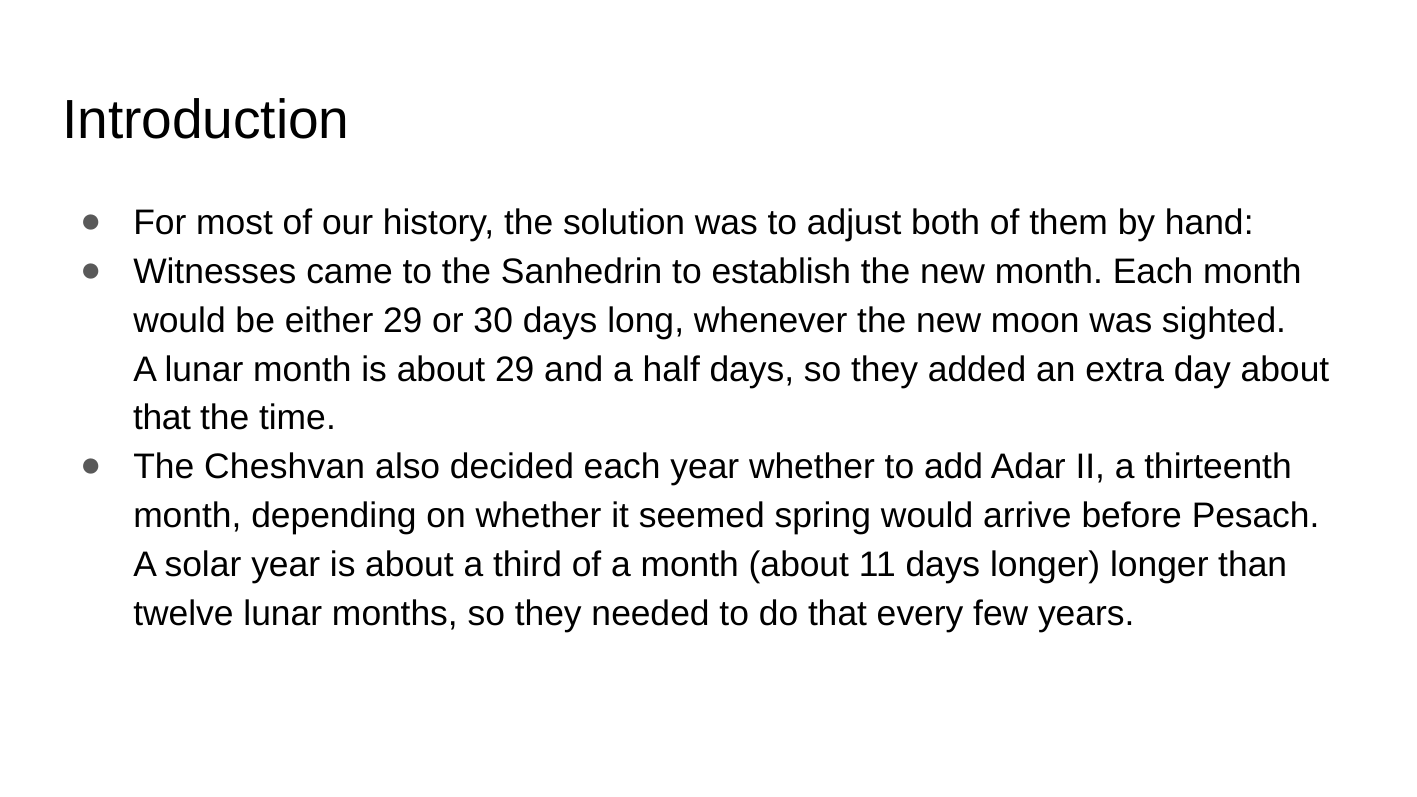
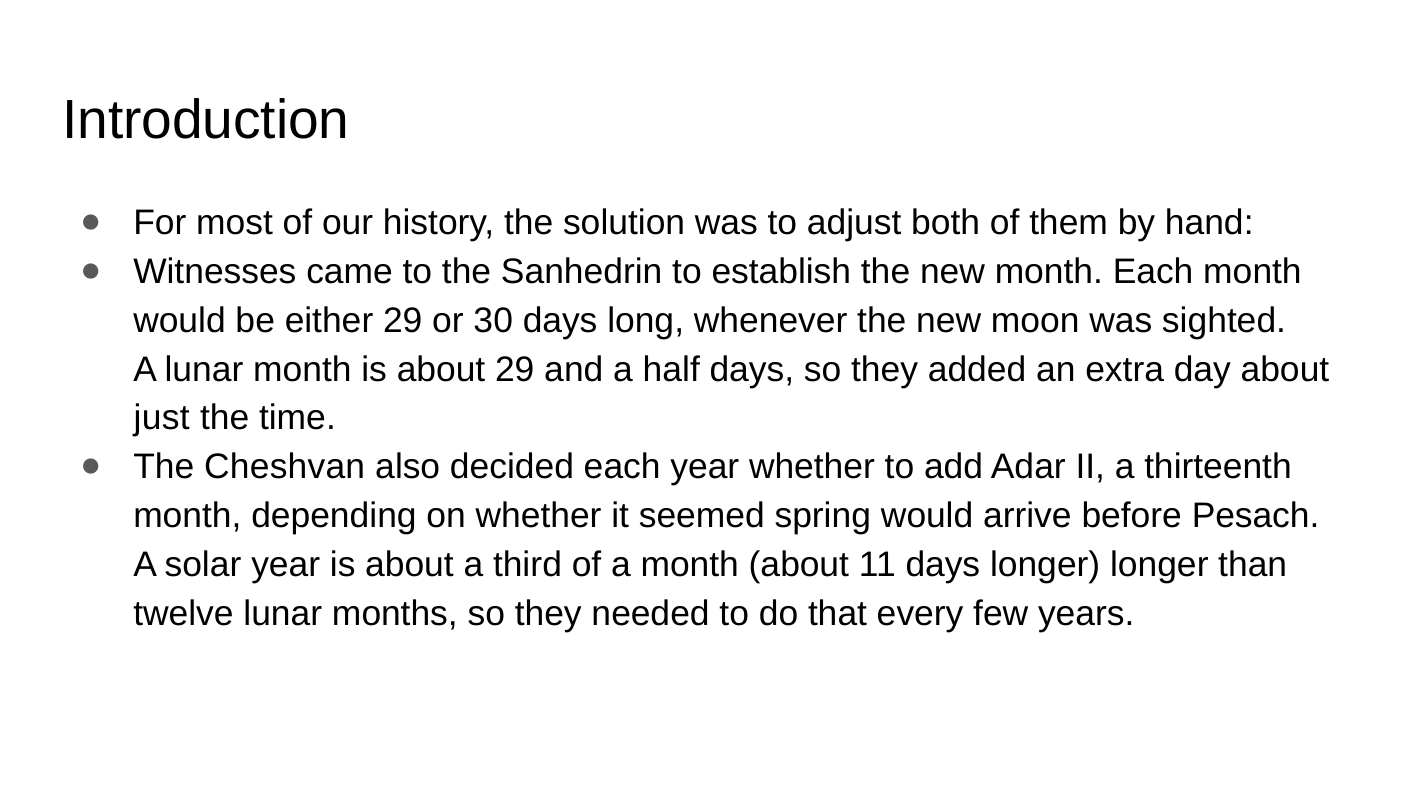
that: that -> just (162, 418)
